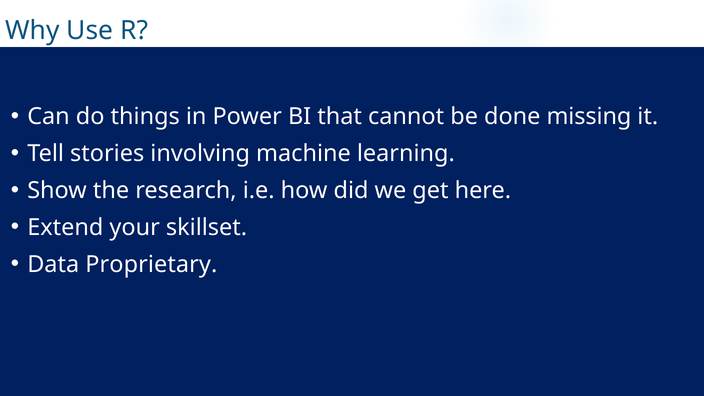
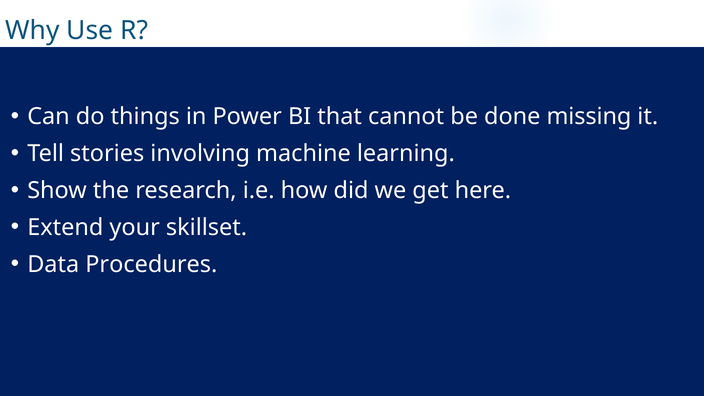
Proprietary: Proprietary -> Procedures (151, 264)
